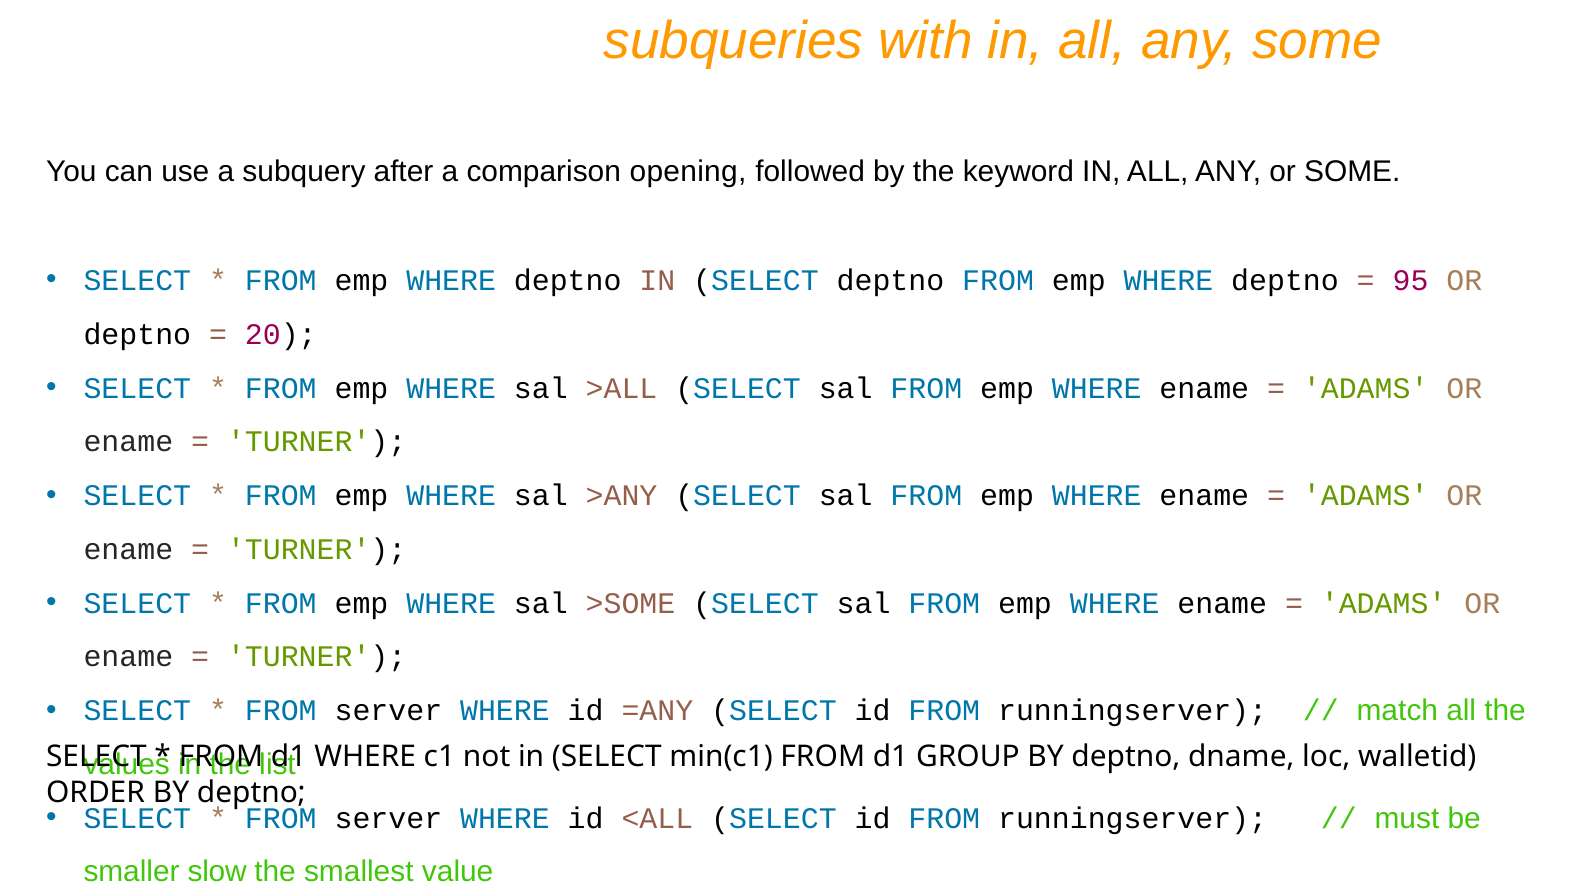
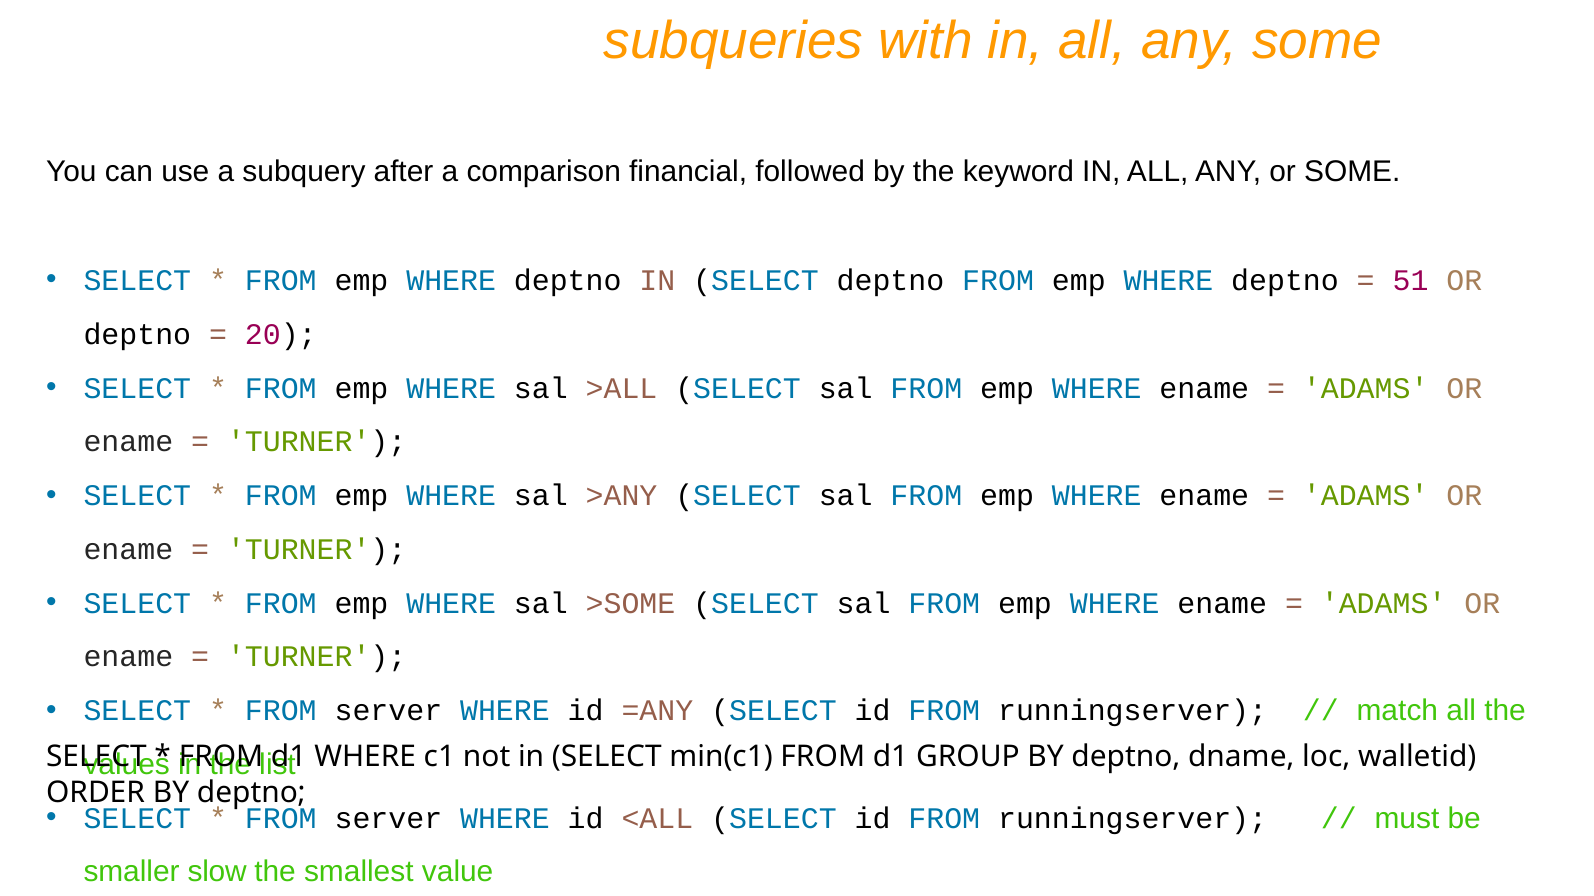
opening: opening -> financial (688, 172)
95: 95 -> 51 (1411, 281)
